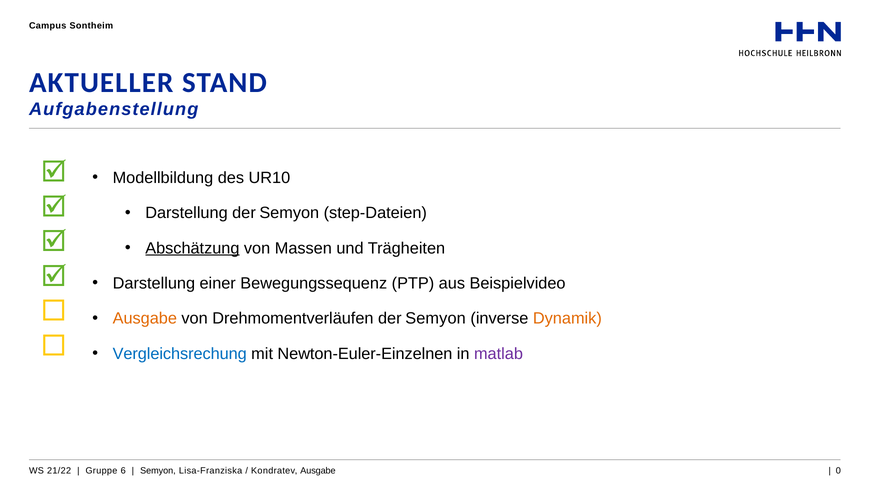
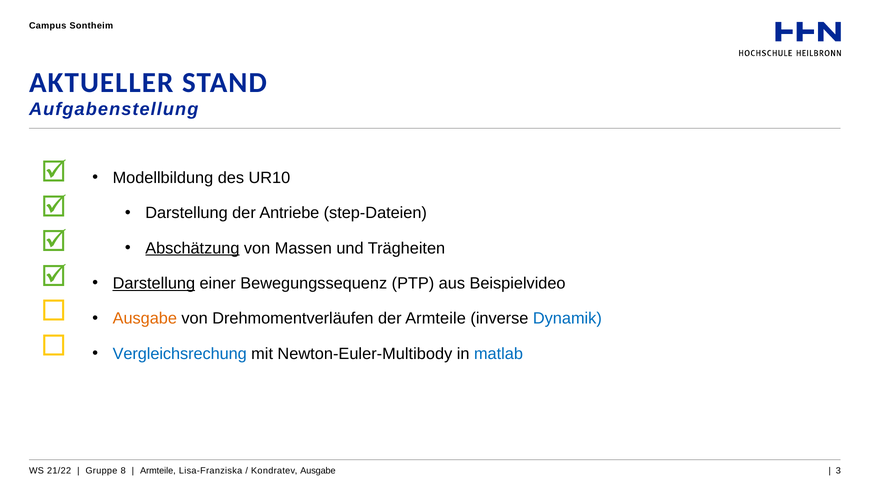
Darstellung der Semyon: Semyon -> Antriebe (289, 213)
Darstellung underline: none -> present (154, 284)
Drehmomentverläufen der Semyon: Semyon -> Armteile (436, 319)
Dynamik colour: orange -> blue (567, 319)
Newton-Euler-Einzelnen: Newton-Euler-Einzelnen -> Newton-Euler-Multibody (365, 354)
matlab colour: purple -> blue (498, 354)
6: 6 -> 8 (123, 471)
Semyon: Semyon -> Armteile (158, 471)
0: 0 -> 3 (838, 471)
